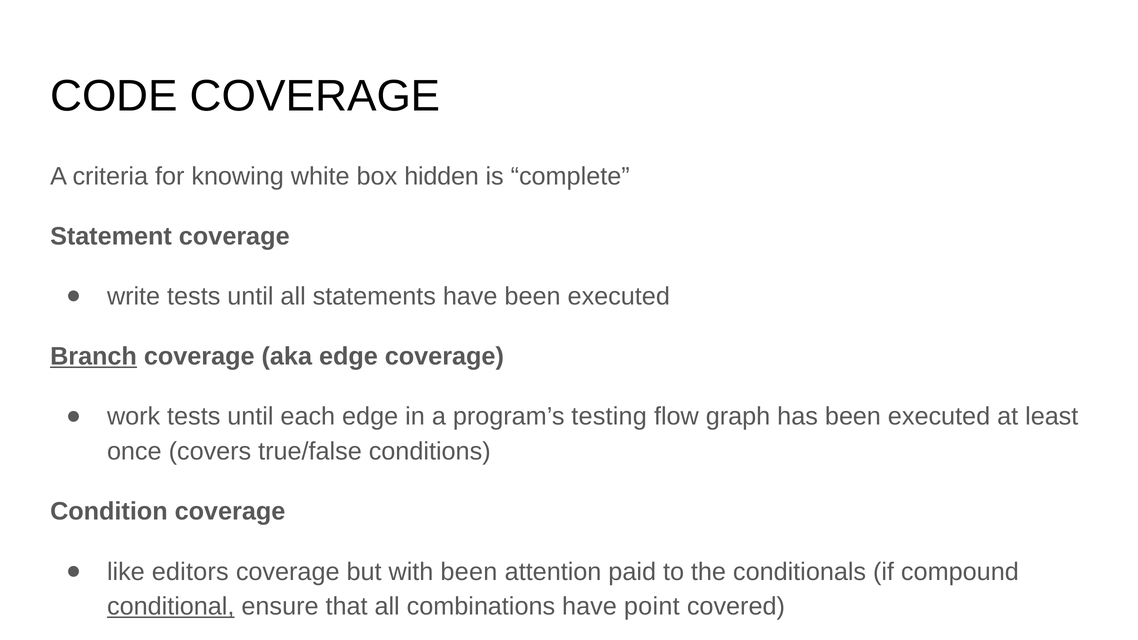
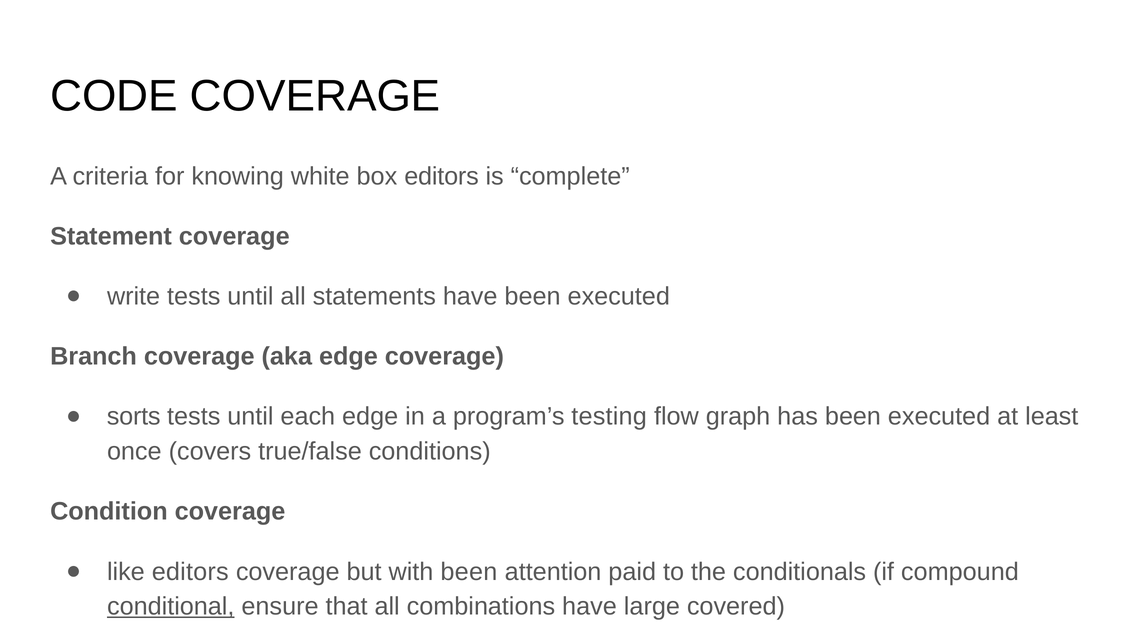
box hidden: hidden -> editors (442, 176)
Branch underline: present -> none (94, 357)
work: work -> sorts (134, 417)
point: point -> large (652, 607)
